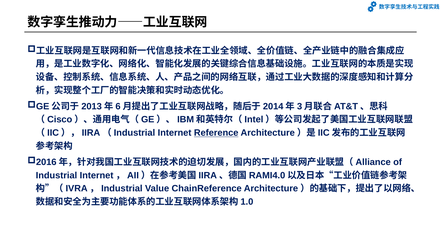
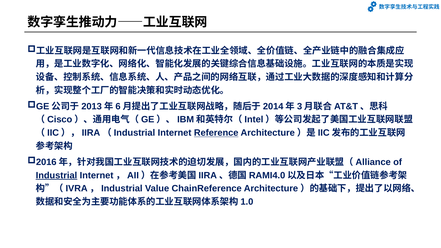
Industrial underline: none -> present (56, 175)
